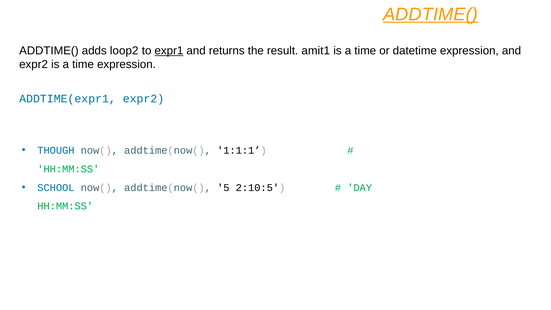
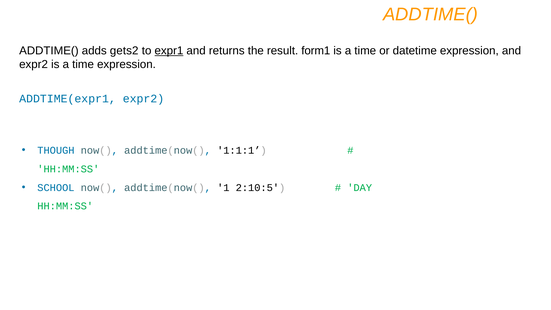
ADDTIME( underline: present -> none (430, 14)
loop2: loop2 -> gets2 (124, 51)
amit1: amit1 -> form1 (316, 51)
5: 5 -> 1 (223, 188)
